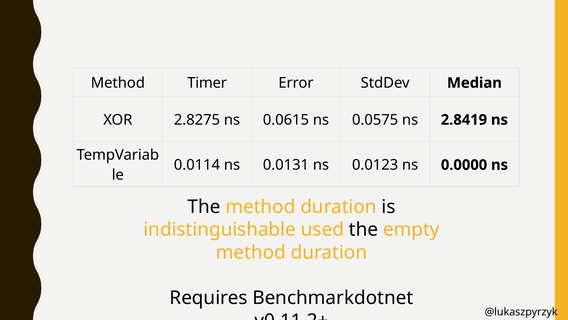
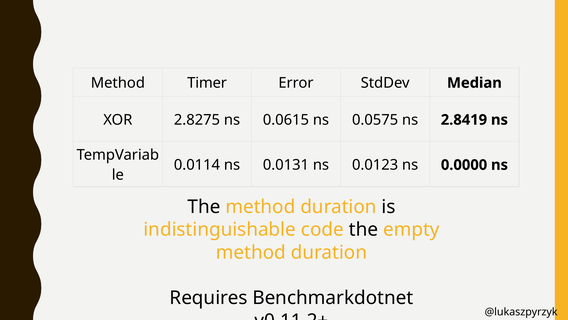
used: used -> code (322, 229)
